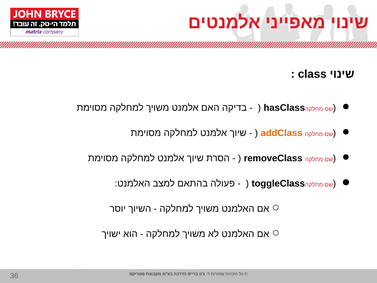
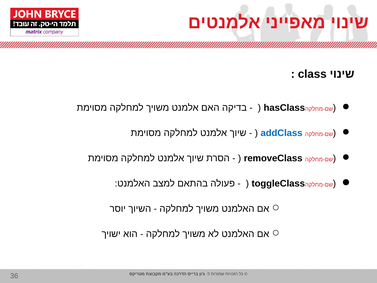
addClass colour: orange -> blue (282, 133)
